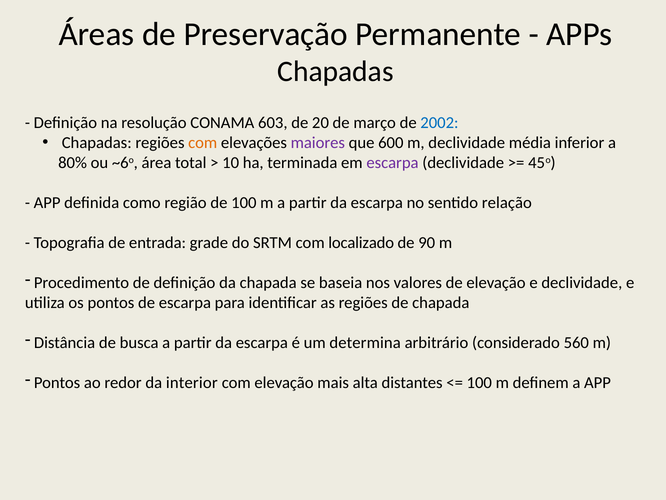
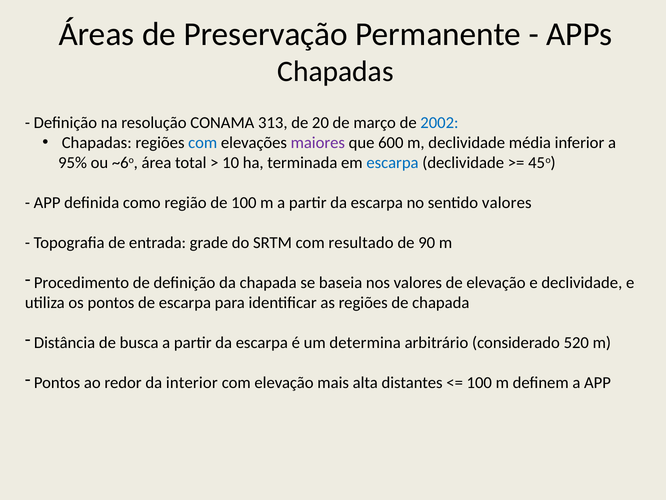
603: 603 -> 313 (273, 123)
com colour: orange -> blue (203, 143)
80%: 80% -> 95% (73, 163)
escarpa colour: purple -> blue (392, 163)
sentido relação: relação -> valores (507, 202)
localizado: localizado -> resultado (361, 242)
560: 560 -> 520 (576, 342)
